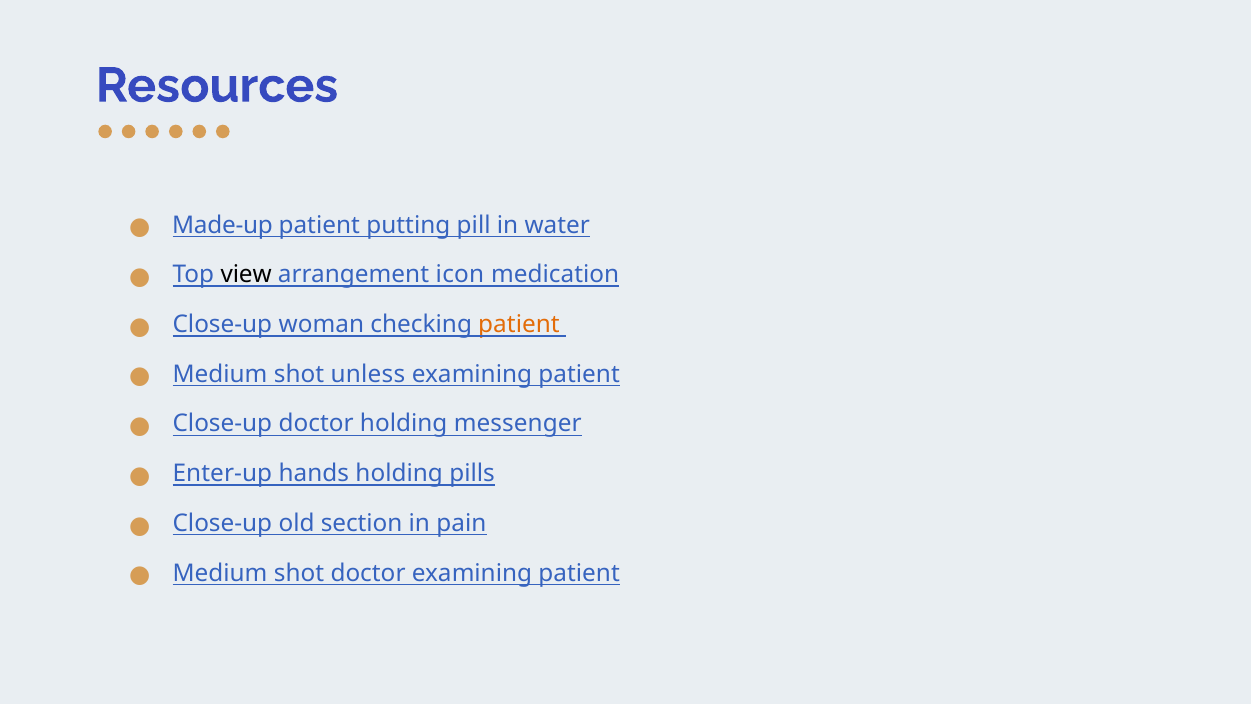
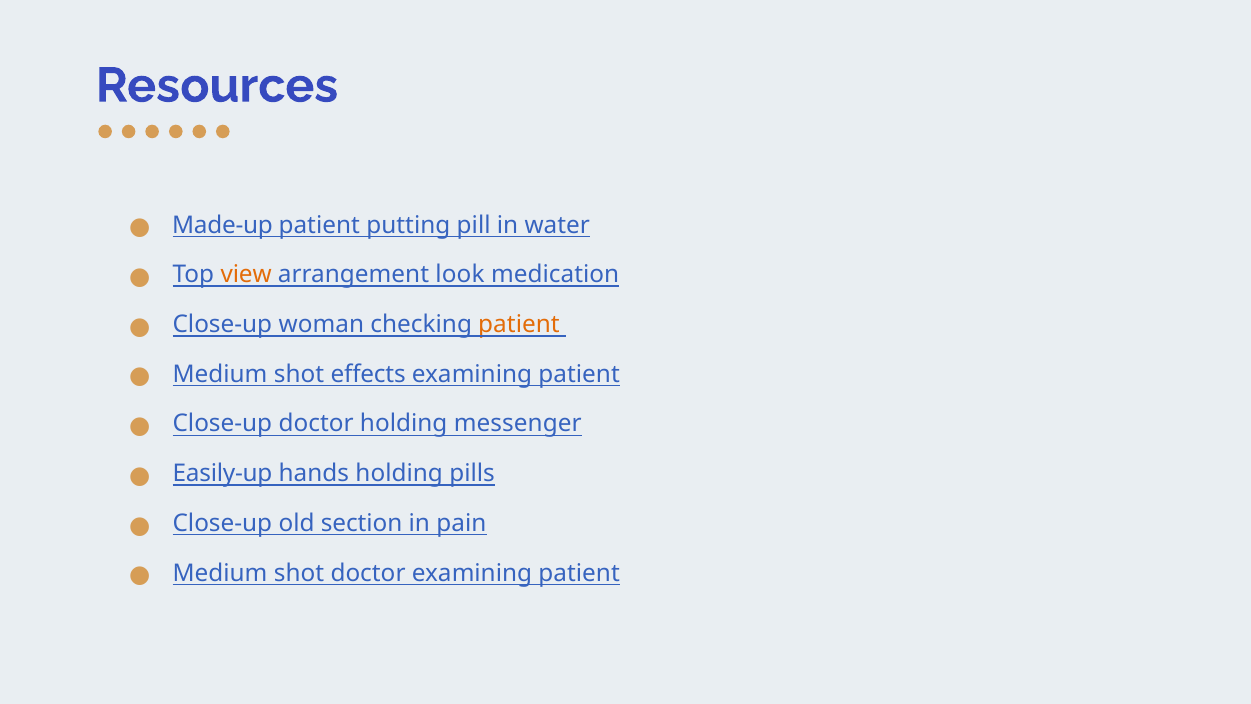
view colour: black -> orange (246, 275)
icon: icon -> look (460, 275)
unless: unless -> effects (368, 374)
Enter-up: Enter-up -> Easily-up (223, 473)
